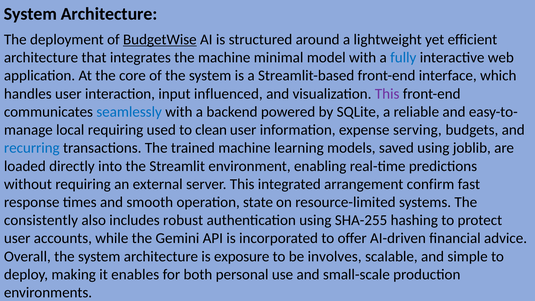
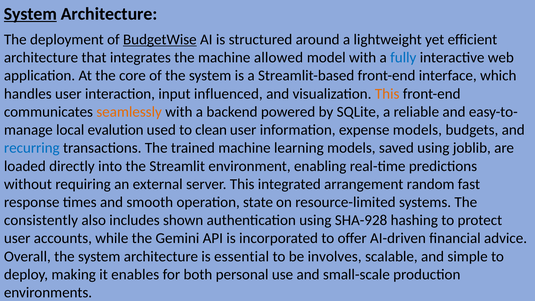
System underline: none -> present (30, 14)
minimal: minimal -> allowed (279, 58)
This colour: purple -> orange (387, 94)
seamlessly colour: blue -> orange (129, 112)
local requiring: requiring -> evalution (116, 130)
expense serving: serving -> models (417, 130)
confirm: confirm -> random (431, 184)
robust: robust -> shown (183, 220)
SHA-255: SHA-255 -> SHA-928 (361, 220)
exposure: exposure -> essential (242, 256)
